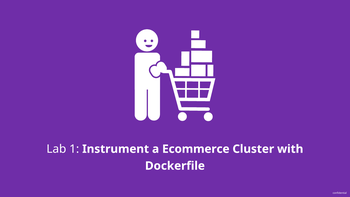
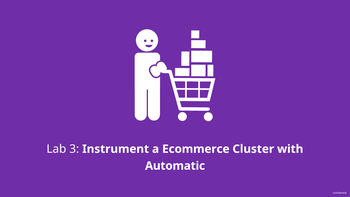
1: 1 -> 3 (74, 149)
Dockerfile: Dockerfile -> Automatic (175, 166)
